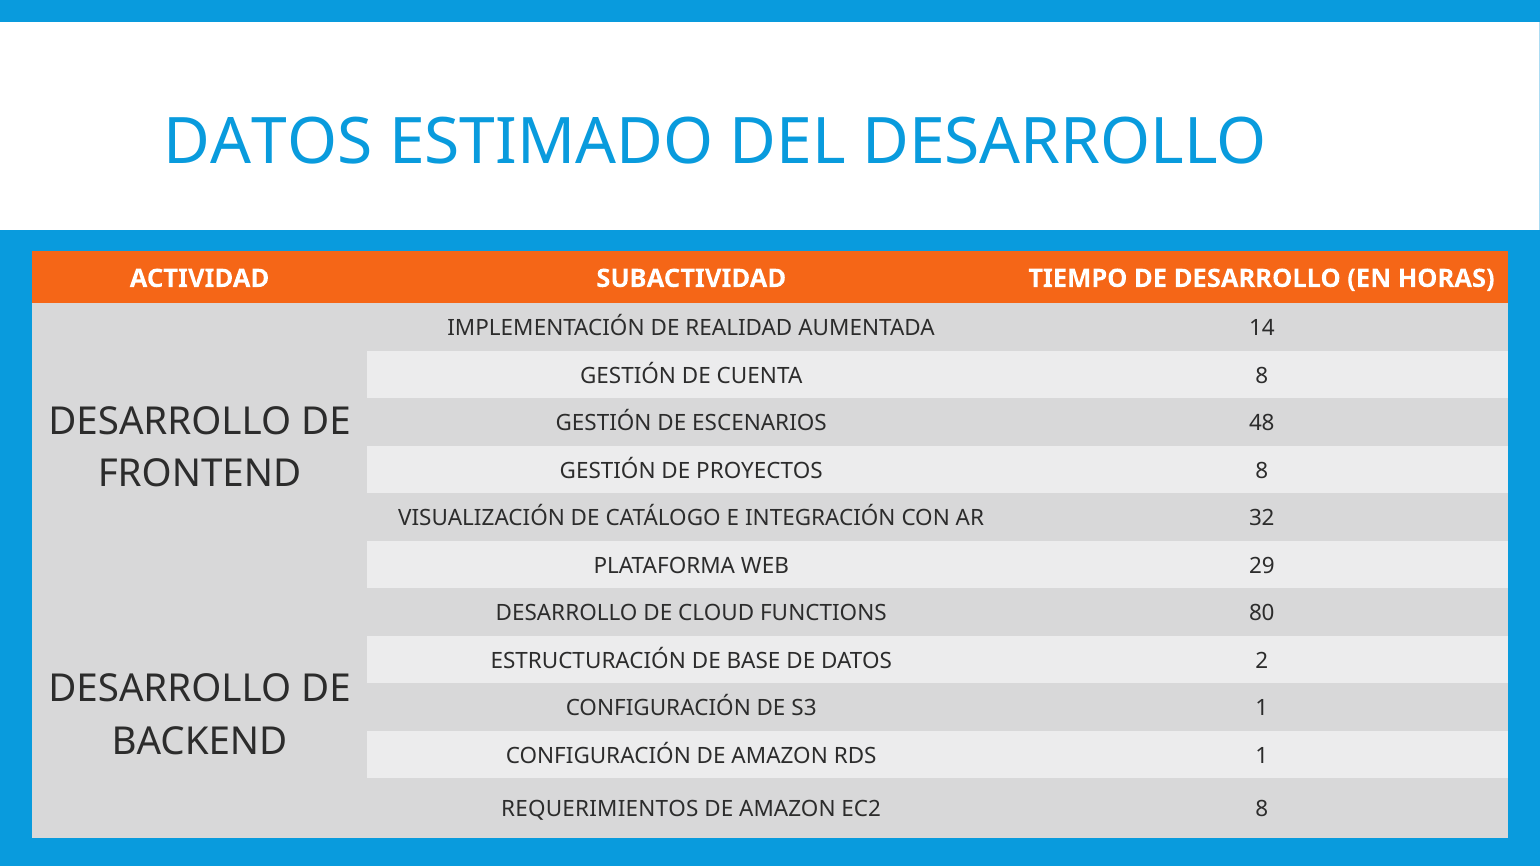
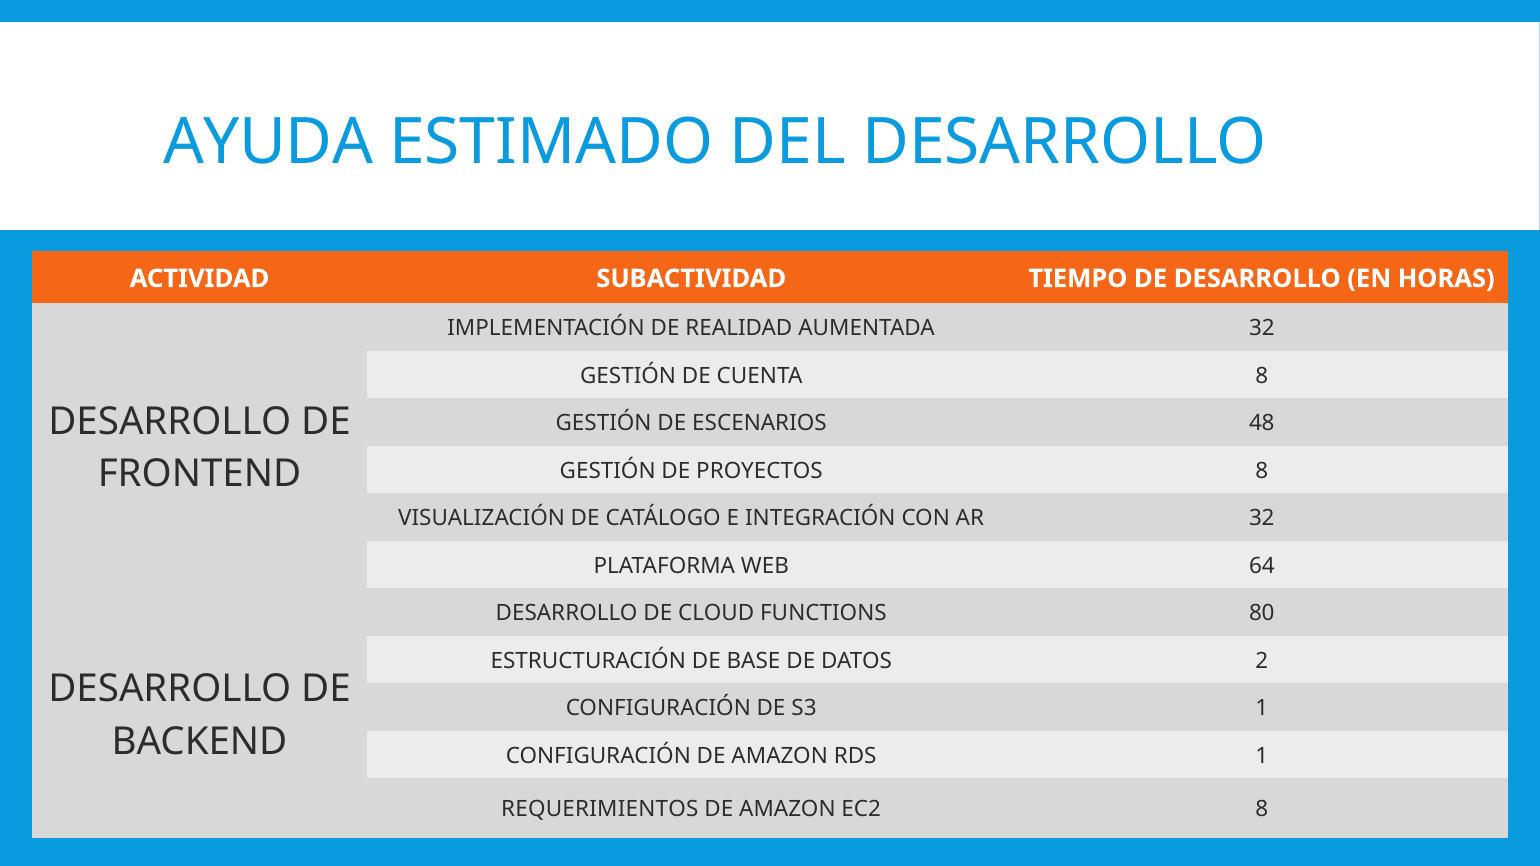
DATOS: DATOS -> AYUDA (268, 142)
AUMENTADA 14: 14 -> 32 (1262, 328)
29: 29 -> 64 (1262, 566)
